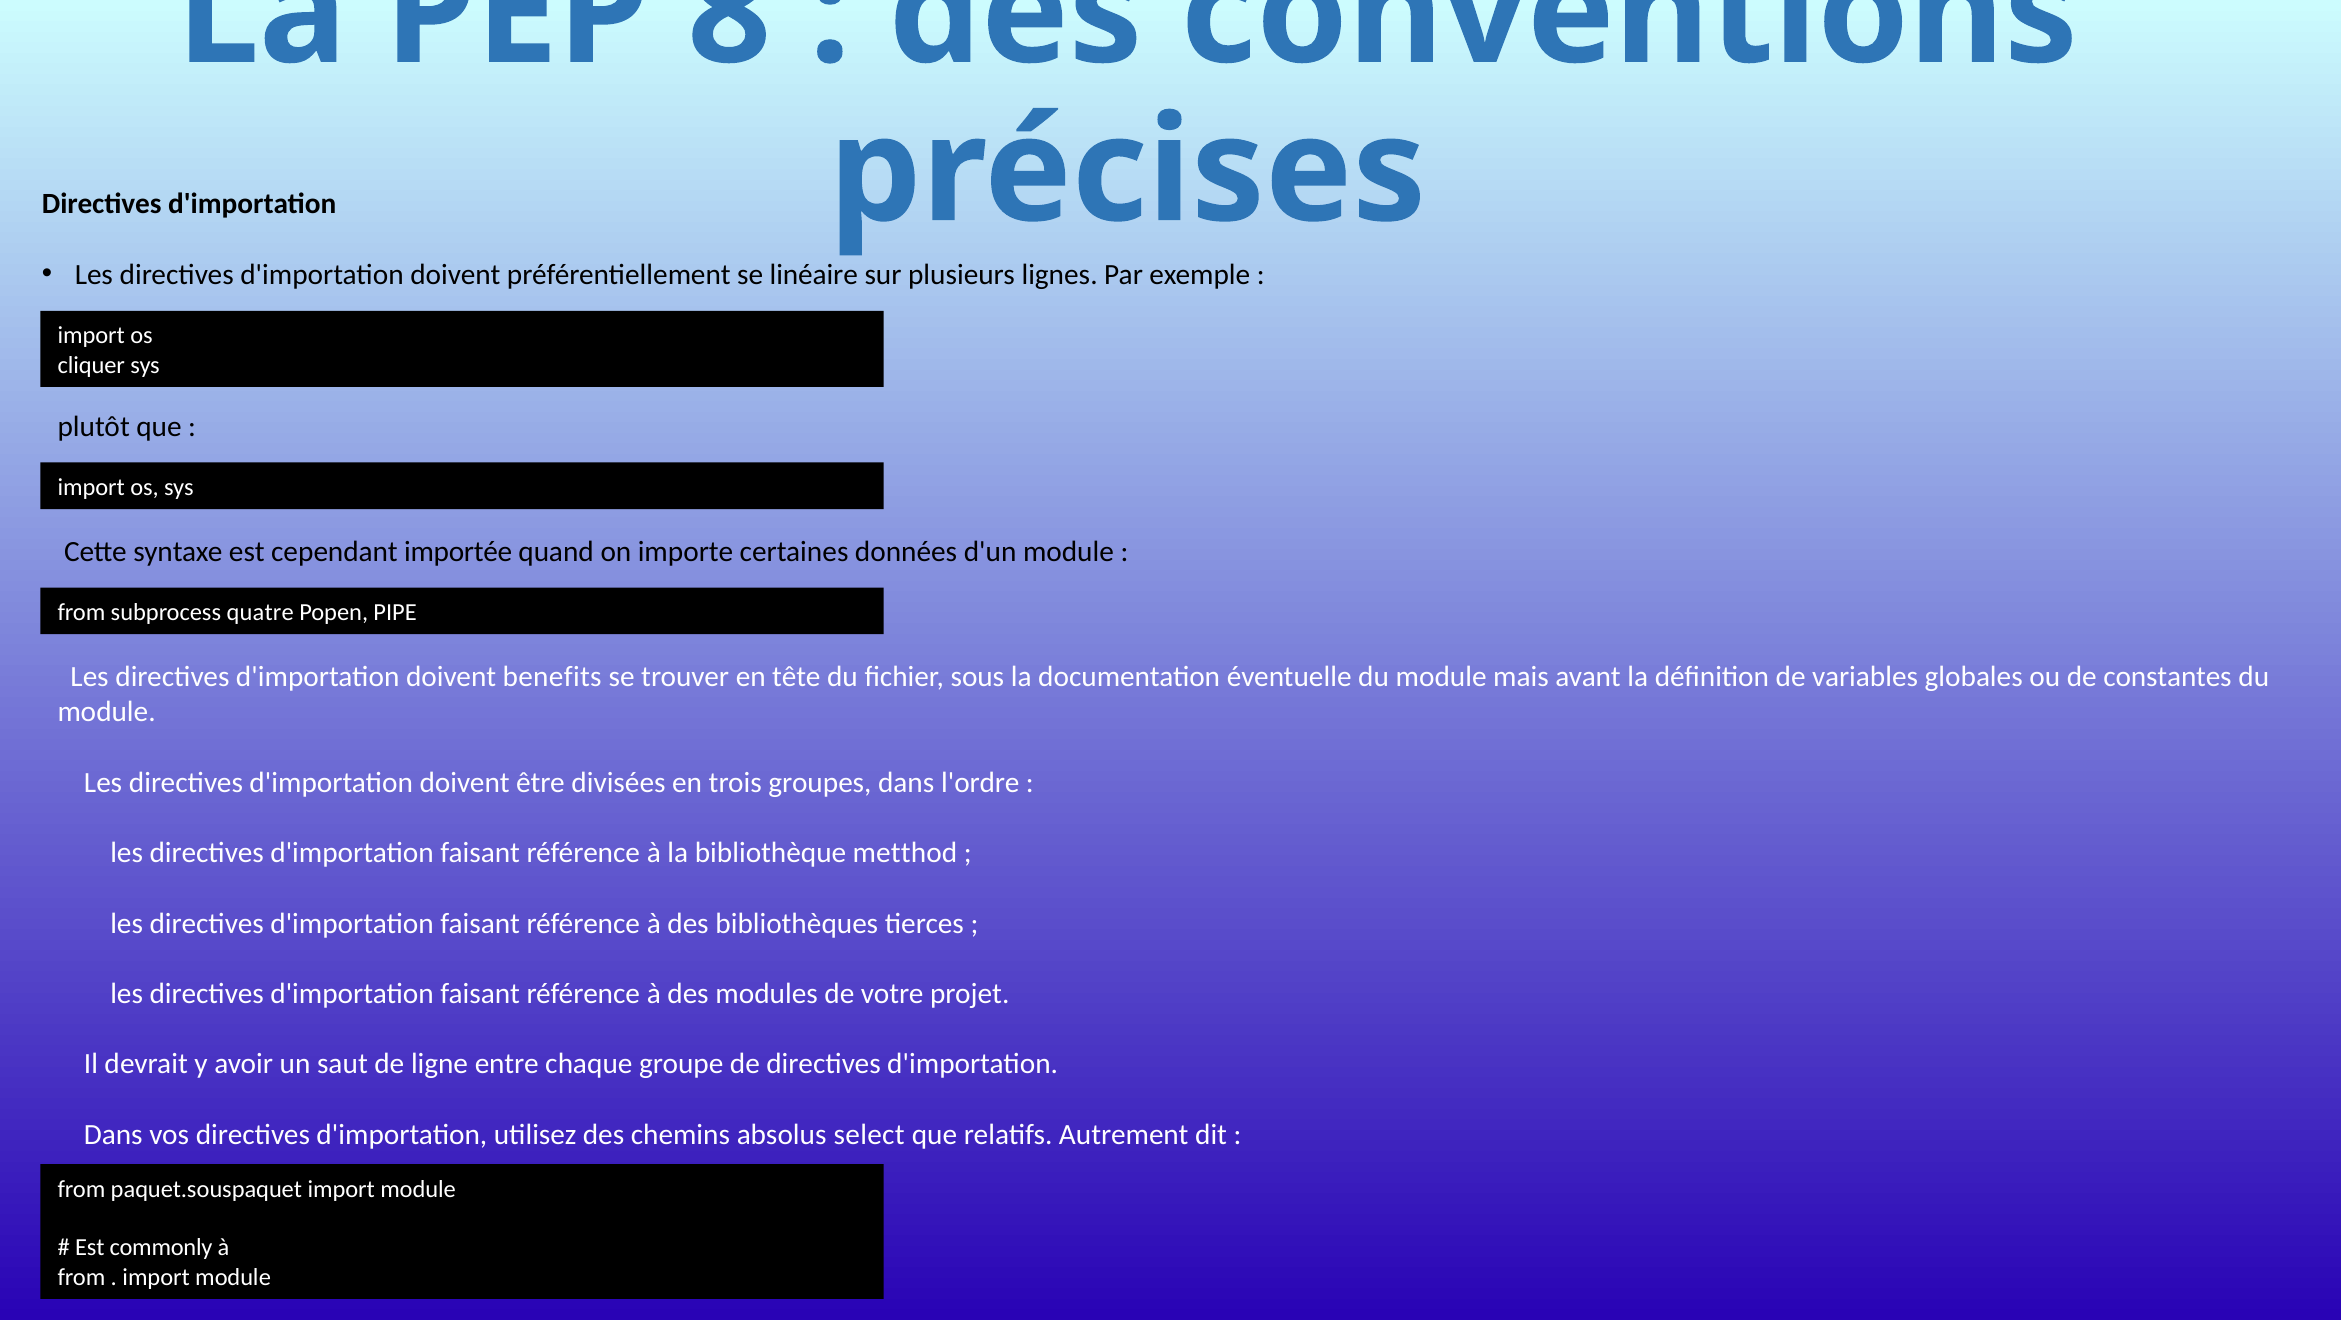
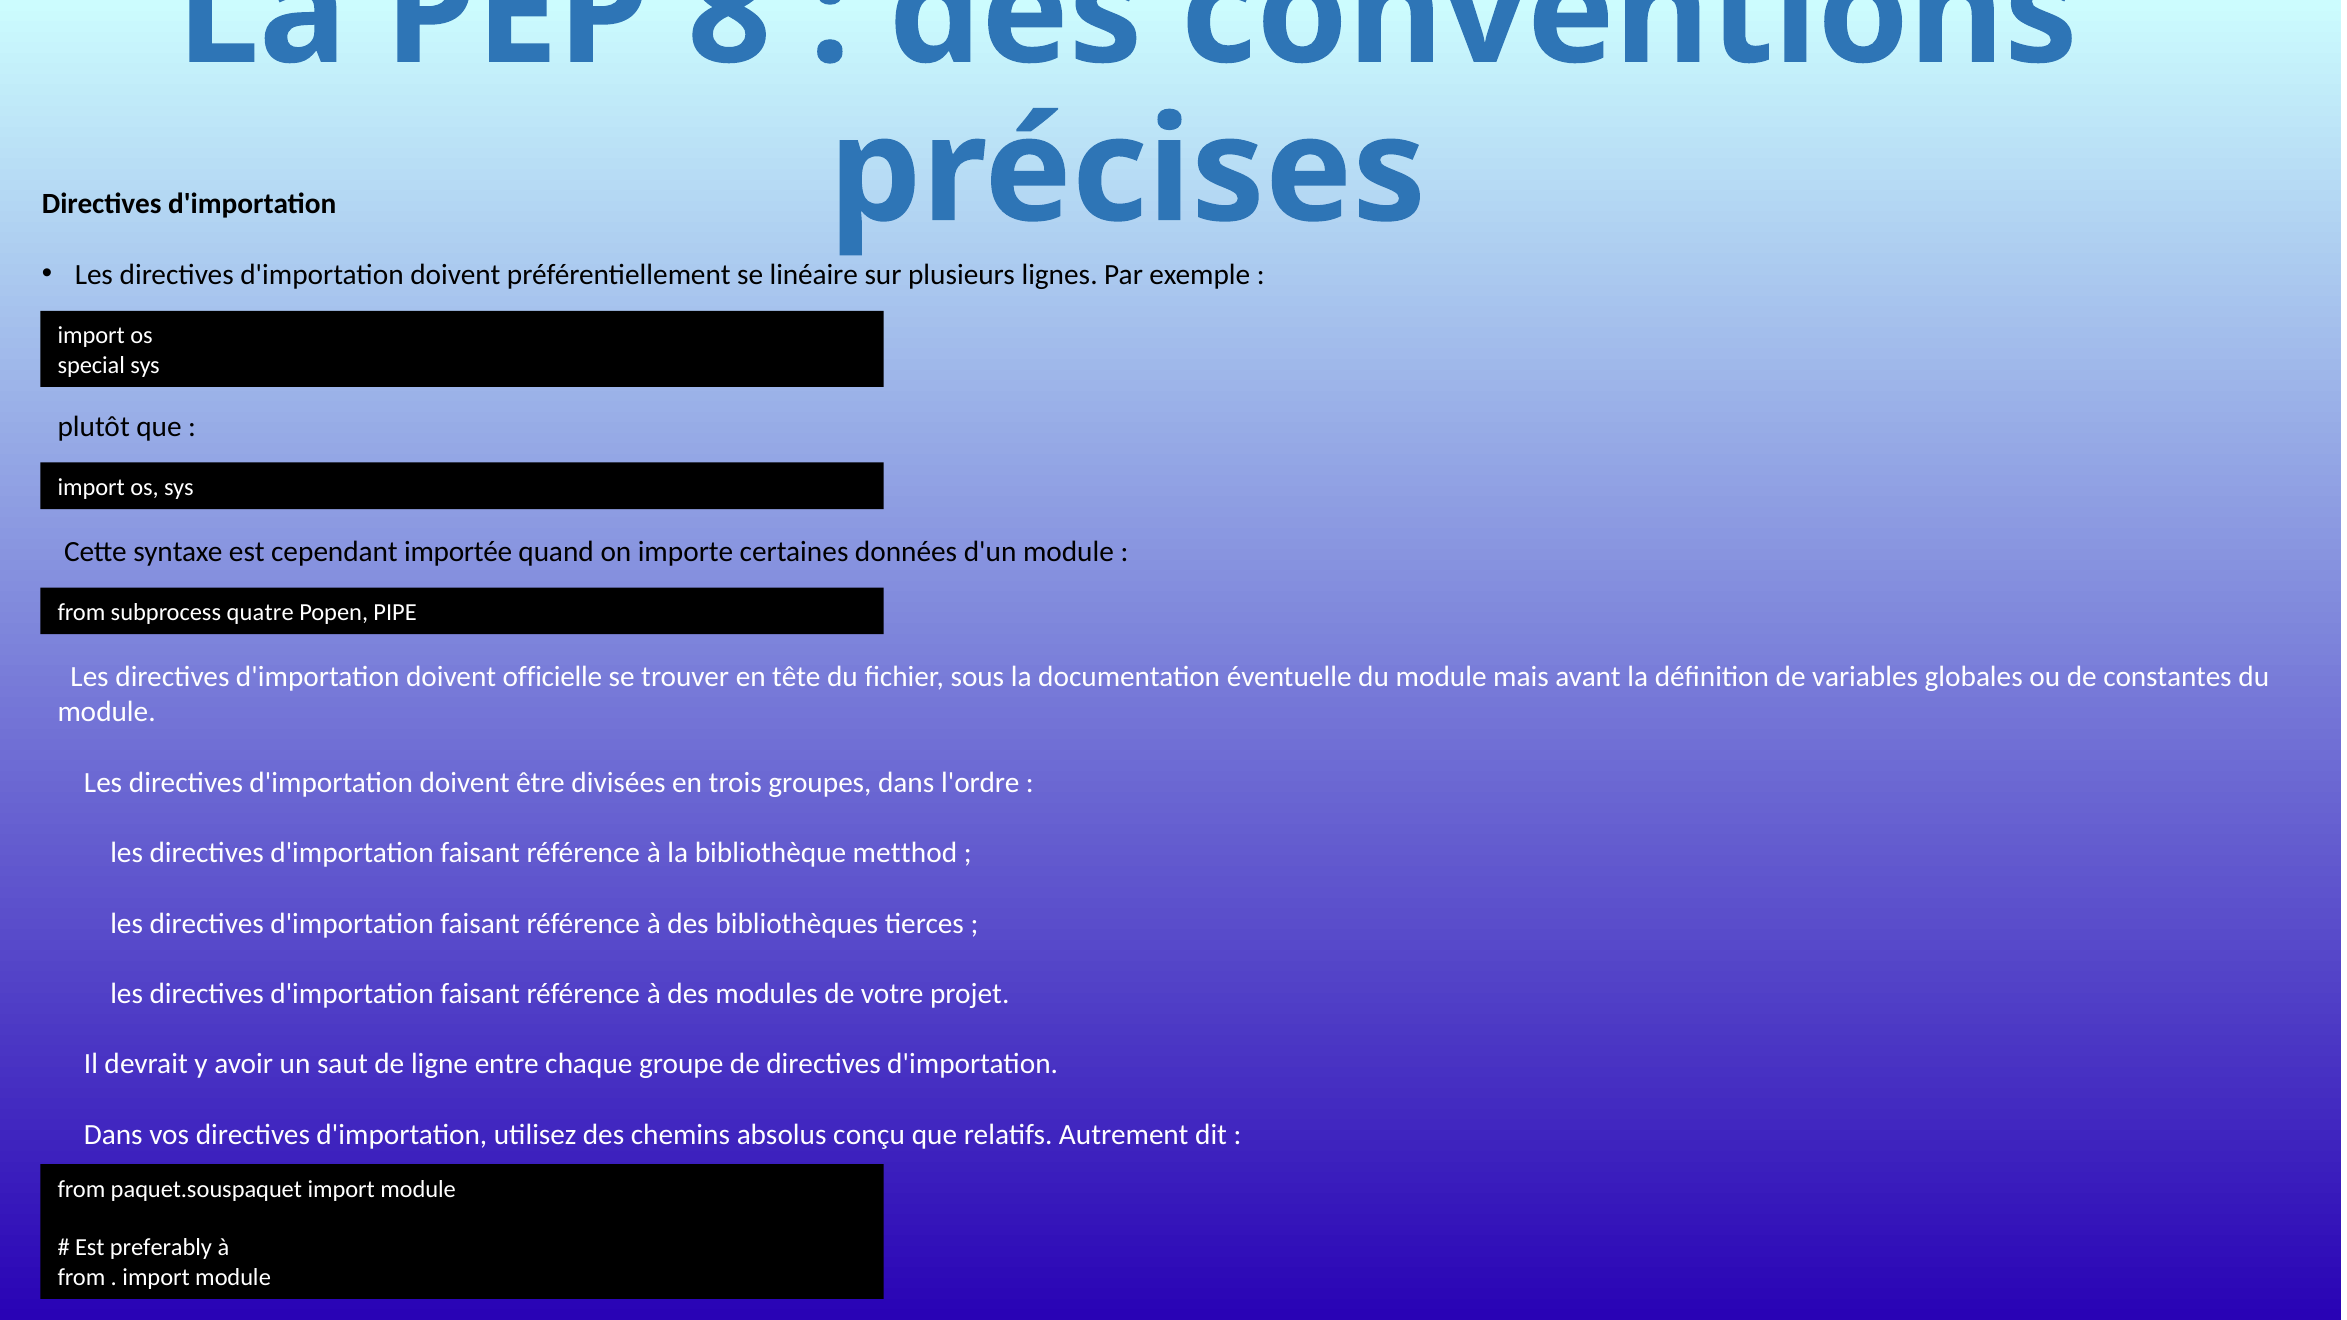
cliquer: cliquer -> special (91, 365)
benefits: benefits -> officielle (552, 677)
select: select -> conçu (869, 1135)
commonly: commonly -> preferably (161, 1248)
